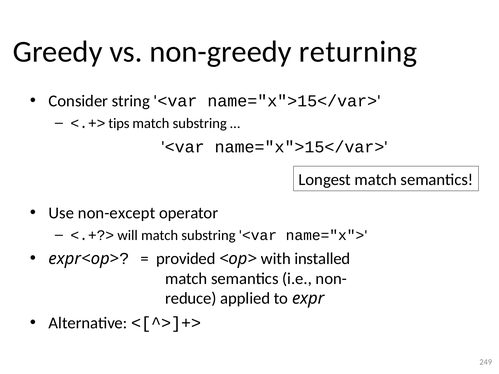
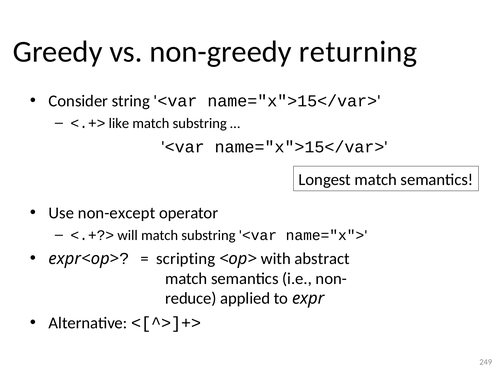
tips: tips -> like (119, 123)
provided: provided -> scripting (186, 259)
installed: installed -> abstract (322, 259)
